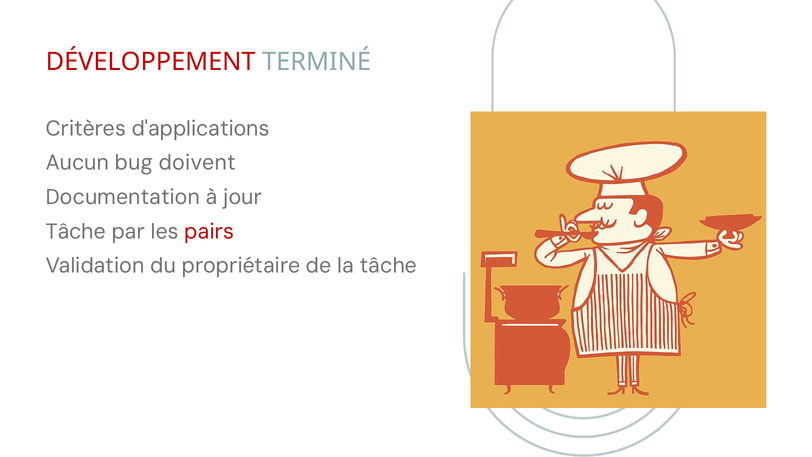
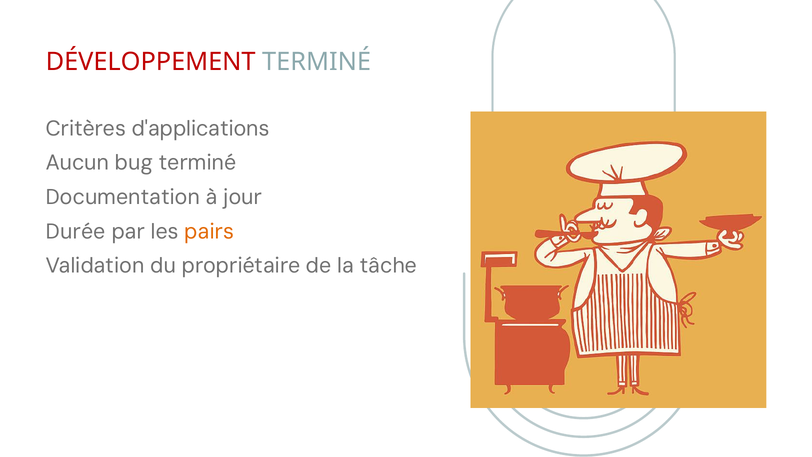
bug doivent: doivent -> terminé (198, 163)
Tâche: Tâche -> Durée (76, 231)
pairs colour: red -> orange (209, 231)
